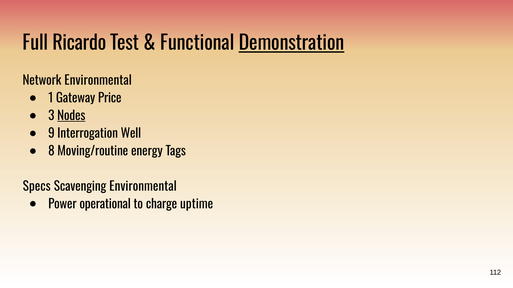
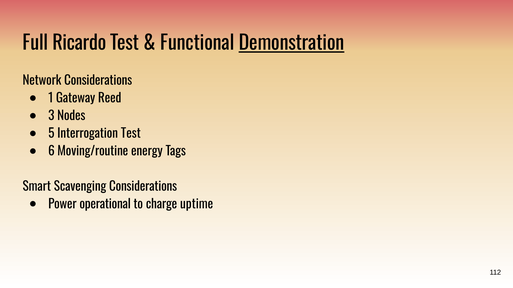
Network Environmental: Environmental -> Considerations (98, 81)
Price: Price -> Reed (110, 98)
Nodes underline: present -> none (71, 116)
9: 9 -> 5 (51, 134)
Interrogation Well: Well -> Test (131, 134)
8: 8 -> 6 (51, 151)
Specs: Specs -> Smart (37, 187)
Scavenging Environmental: Environmental -> Considerations (143, 187)
